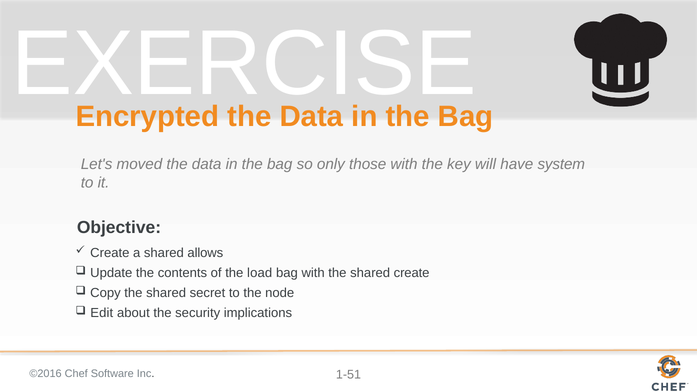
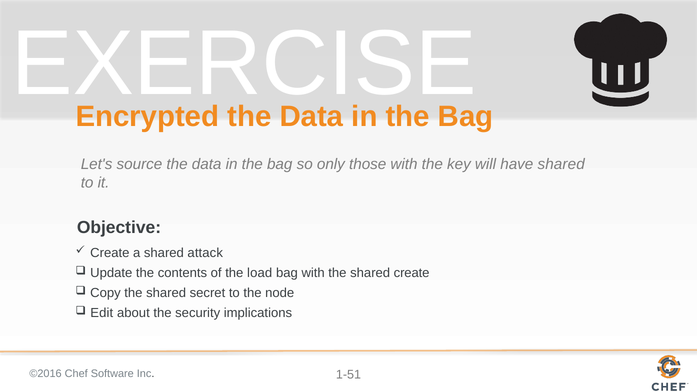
moved: moved -> source (139, 164)
have system: system -> shared (561, 164)
allows: allows -> attack (205, 253)
